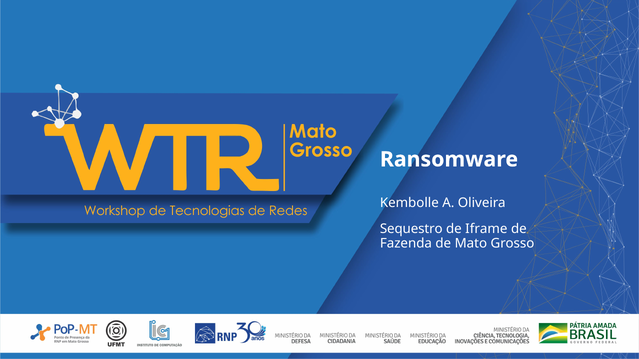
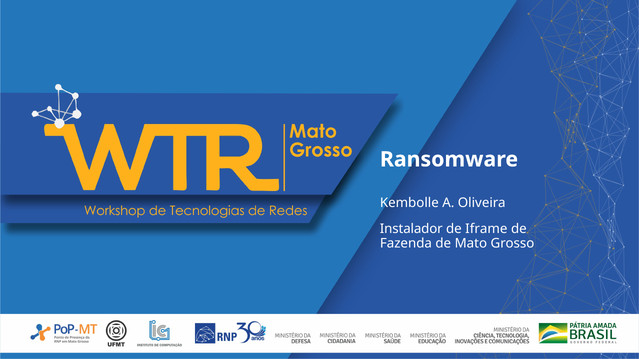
Sequestro: Sequestro -> Instalador (411, 229)
